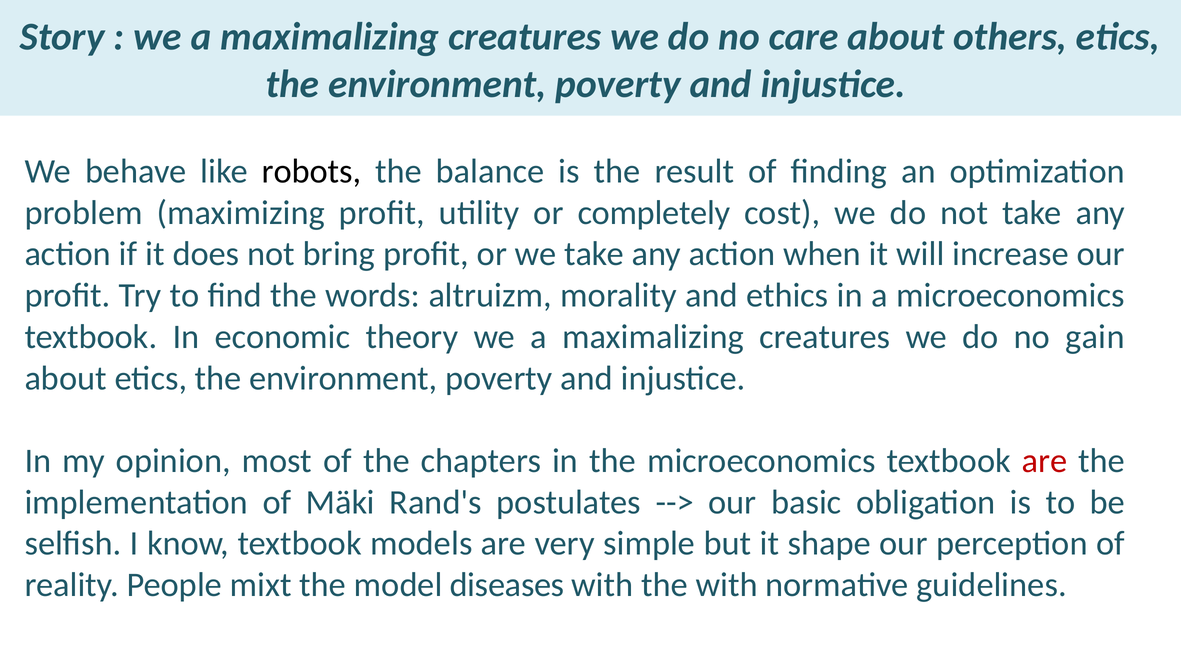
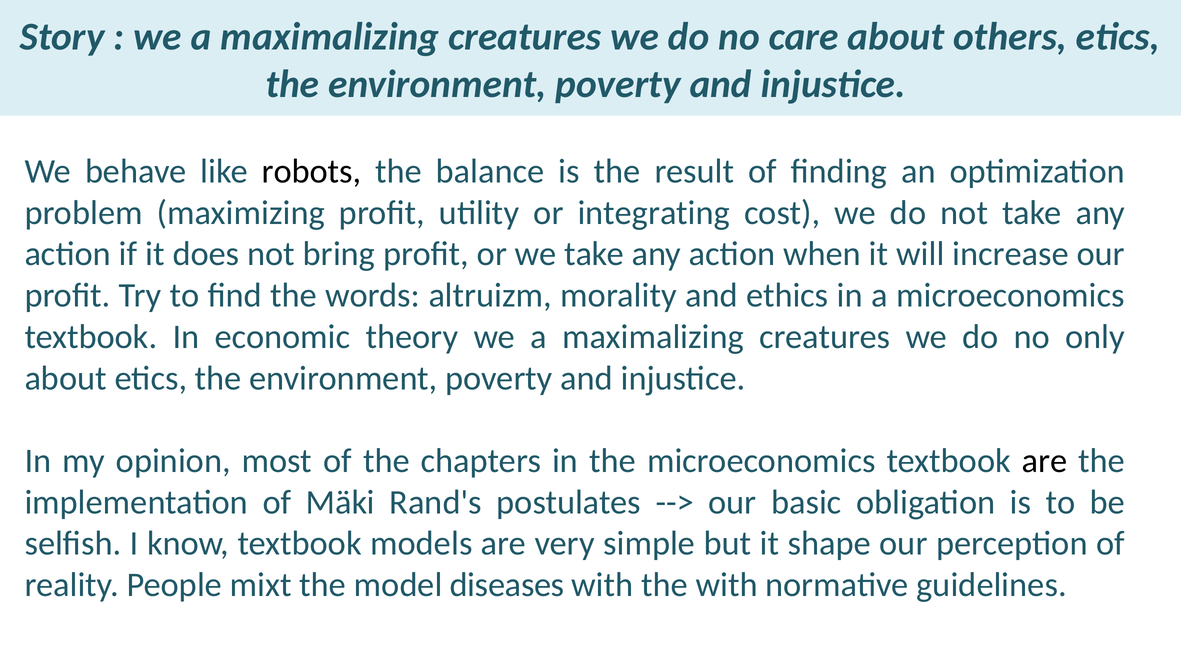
completely: completely -> integrating (654, 213)
gain: gain -> only (1095, 337)
are colour: red -> black (1045, 461)
